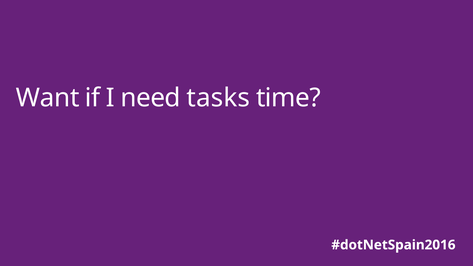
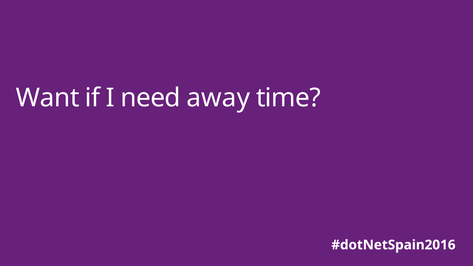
tasks: tasks -> away (218, 98)
